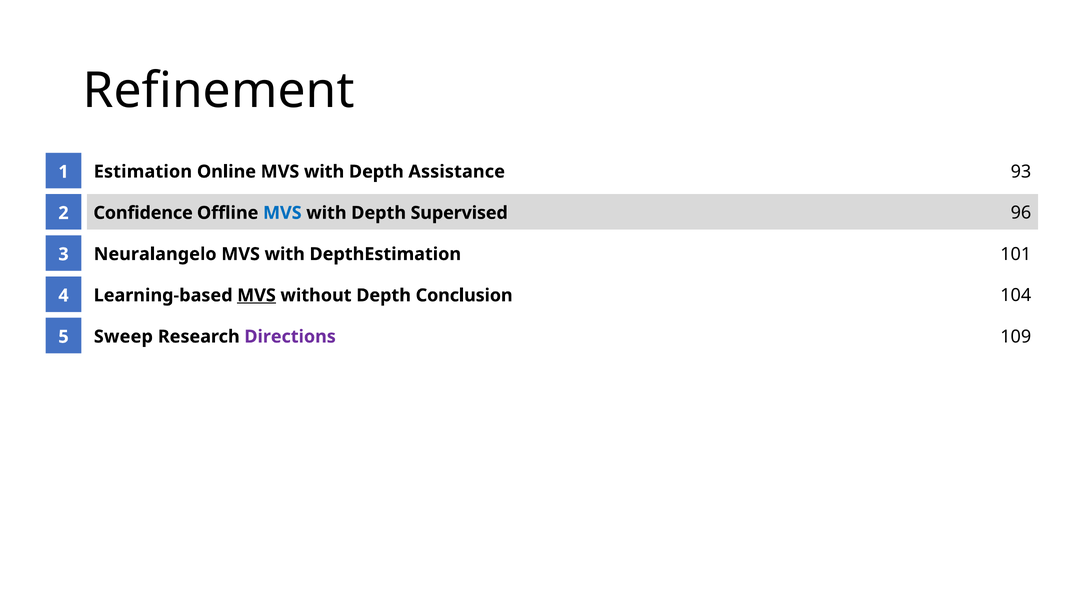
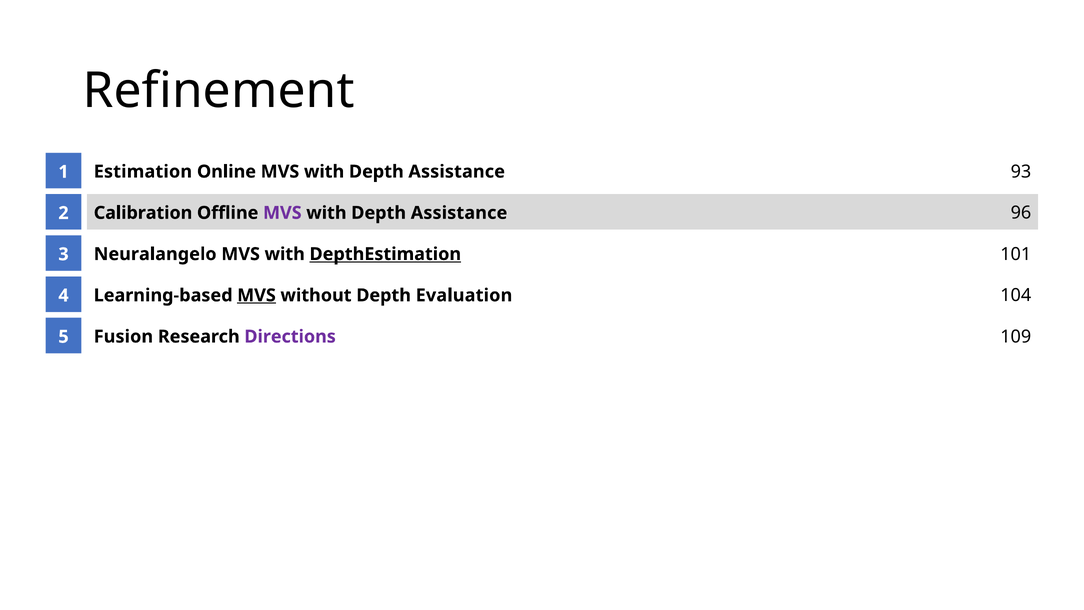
Confidence: Confidence -> Calibration (143, 213)
MVS colour: blue -> purple (282, 213)
Supervised: Supervised -> Assistance (459, 213)
DepthEstimation underline: none -> present (385, 254)
Conclusion: Conclusion -> Evaluation (464, 295)
Sweep: Sweep -> Fusion (123, 336)
